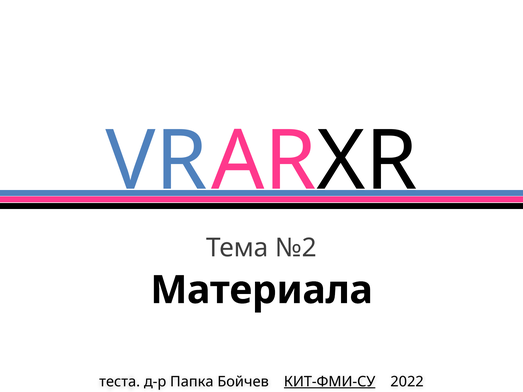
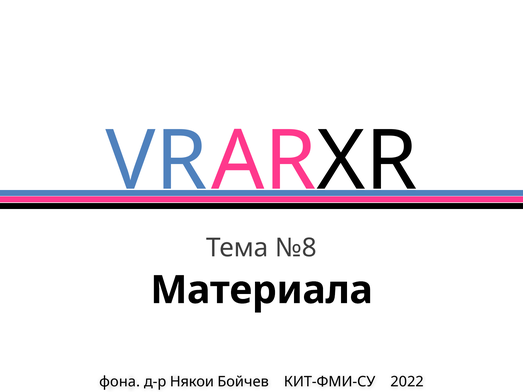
№2: №2 -> №8 (296, 248)
теста: теста -> фона (120, 382)
Папка: Папка -> Някои (192, 382)
КИТ-ФМИ-СУ underline: present -> none (330, 382)
